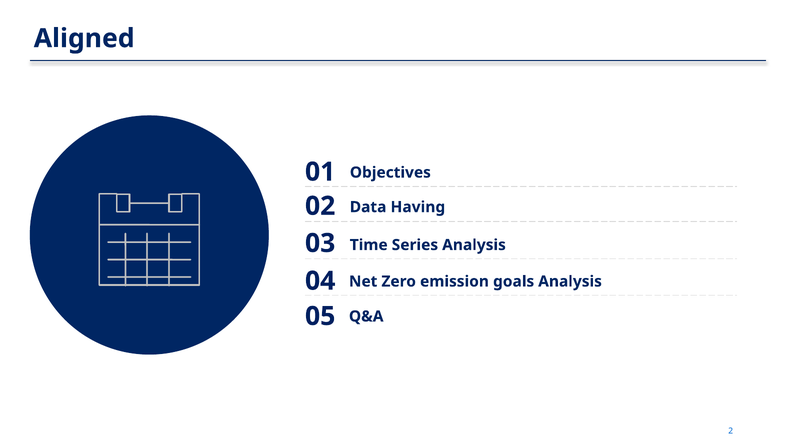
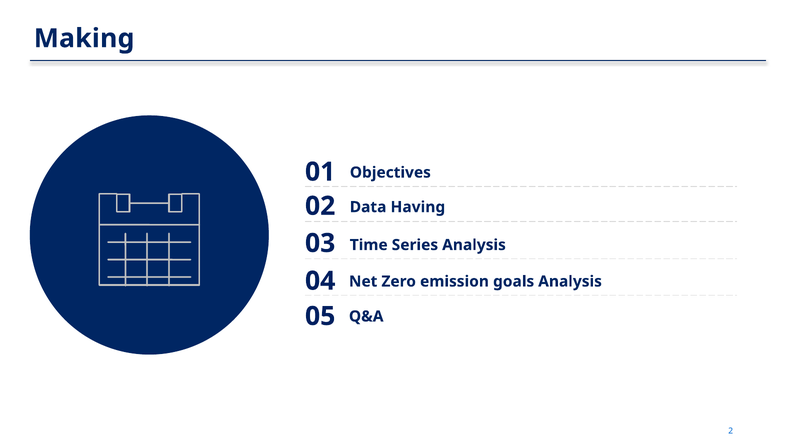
Aligned: Aligned -> Making (84, 38)
